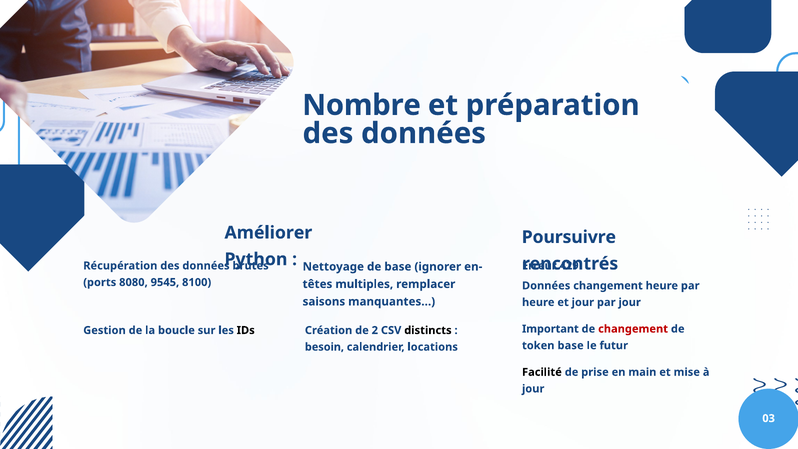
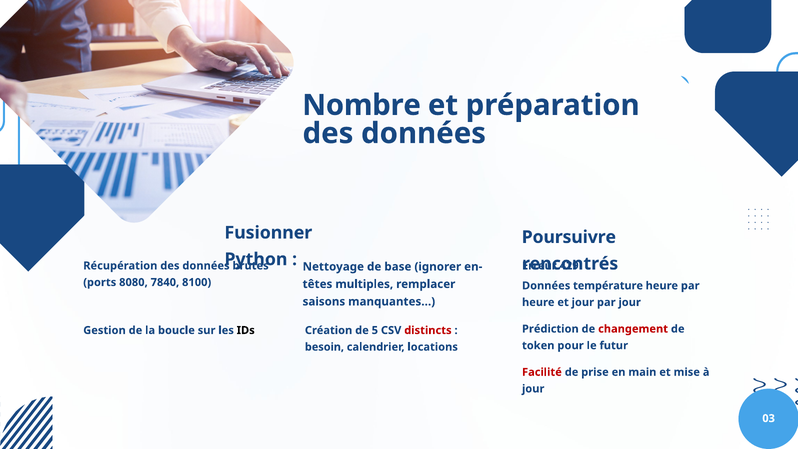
Améliorer: Améliorer -> Fusionner (268, 233)
9545: 9545 -> 7840 (165, 282)
Données changement: changement -> température (608, 286)
Important: Important -> Prédiction (550, 329)
2: 2 -> 5 (375, 330)
distincts colour: black -> red (428, 330)
token base: base -> pour (571, 345)
Facilité colour: black -> red (542, 372)
